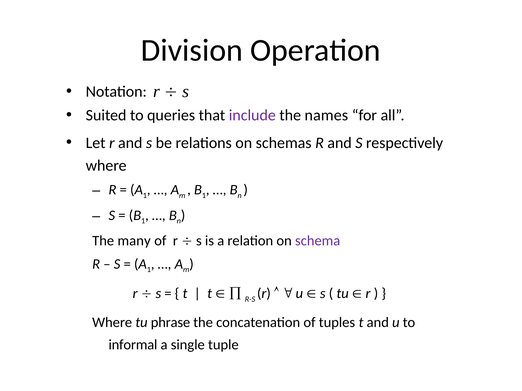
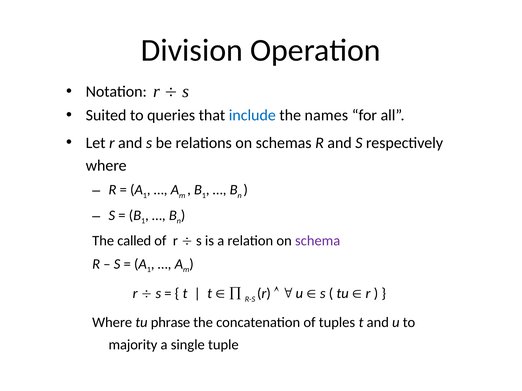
include colour: purple -> blue (252, 115)
many: many -> called (134, 241)
informal: informal -> majority (133, 345)
